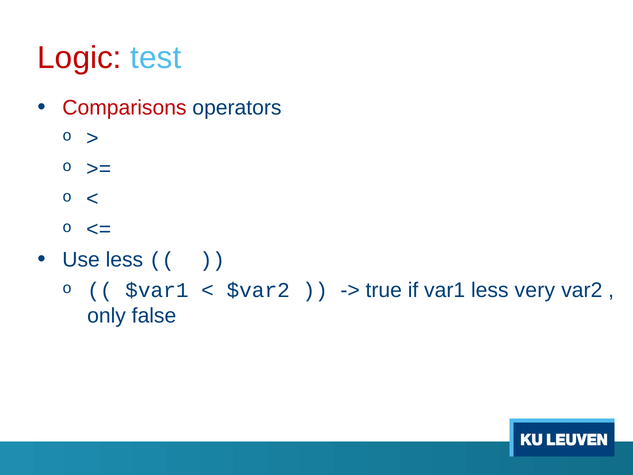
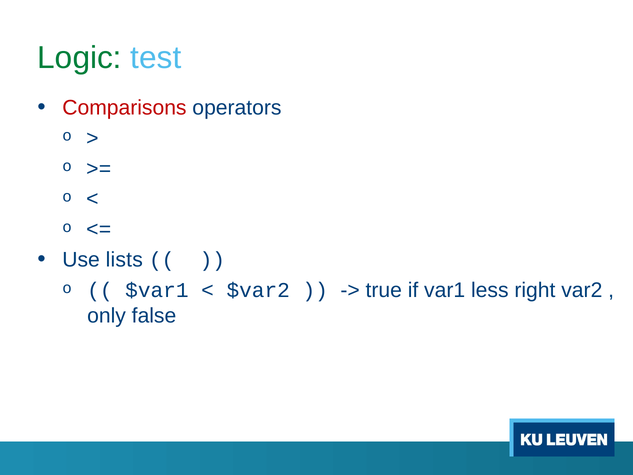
Logic colour: red -> green (80, 58)
Use less: less -> lists (124, 260)
very: very -> right (535, 290)
